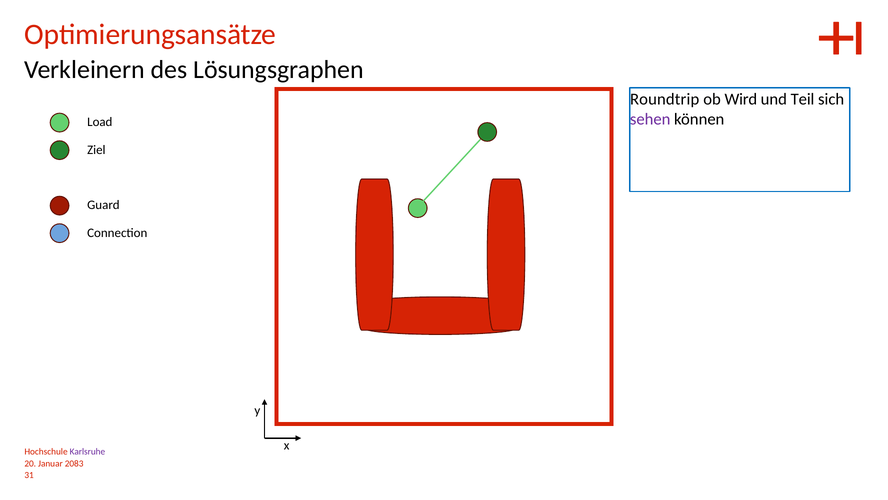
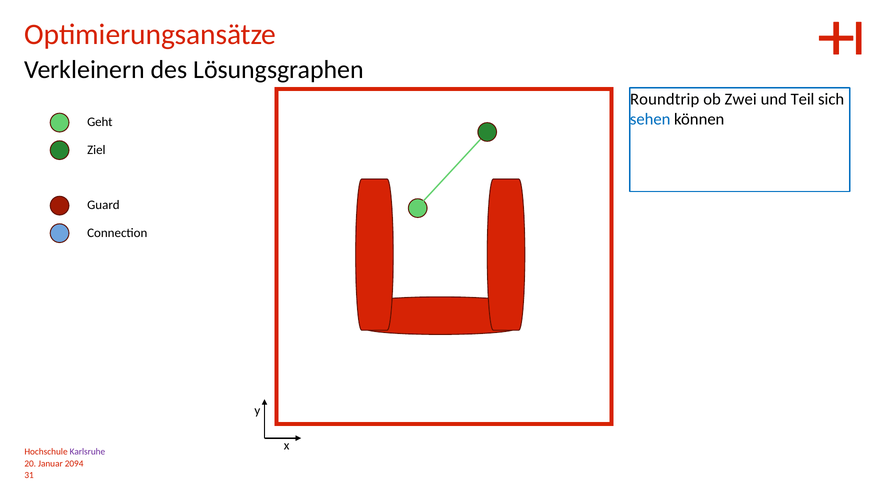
Wird: Wird -> Zwei (741, 99)
sehen colour: purple -> blue (650, 119)
Load: Load -> Geht (100, 122)
2083: 2083 -> 2094 (74, 463)
